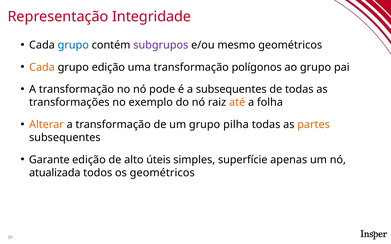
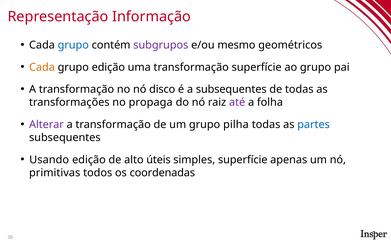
Integridade: Integridade -> Informação (152, 17)
transformação polígonos: polígonos -> superfície (257, 67)
pode: pode -> disco (162, 89)
exemplo: exemplo -> propaga (151, 103)
até colour: orange -> purple (237, 103)
Alterar colour: orange -> purple (46, 125)
partes colour: orange -> blue (314, 125)
Garante: Garante -> Usando (49, 160)
atualizada: atualizada -> primitivas (55, 173)
os geométricos: geométricos -> coordenadas (162, 173)
